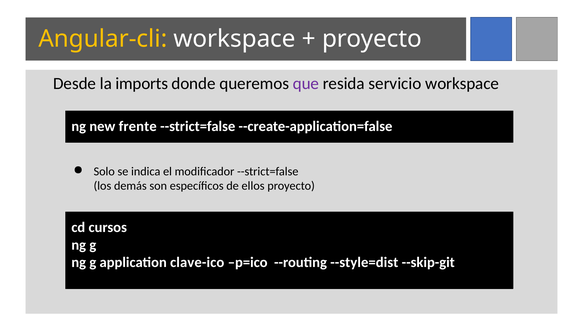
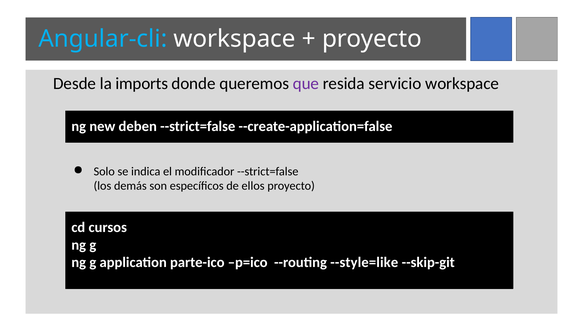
Angular-cli colour: yellow -> light blue (103, 39)
frente: frente -> deben (138, 126)
clave-ico: clave-ico -> parte-ico (197, 262)
--style=dist: --style=dist -> --style=like (364, 262)
